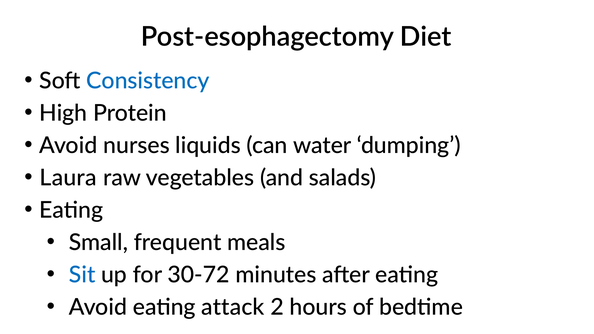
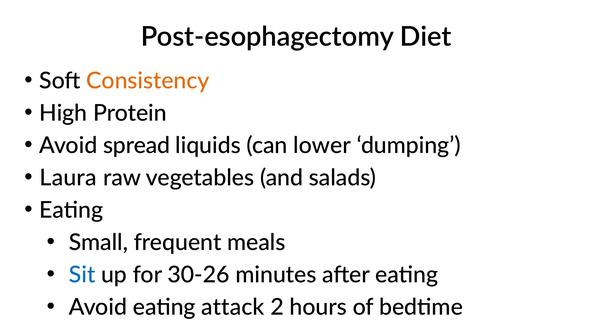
Consistency colour: blue -> orange (148, 81)
nurses: nurses -> spread (137, 146)
water: water -> lower (322, 146)
30-72: 30-72 -> 30-26 (199, 275)
